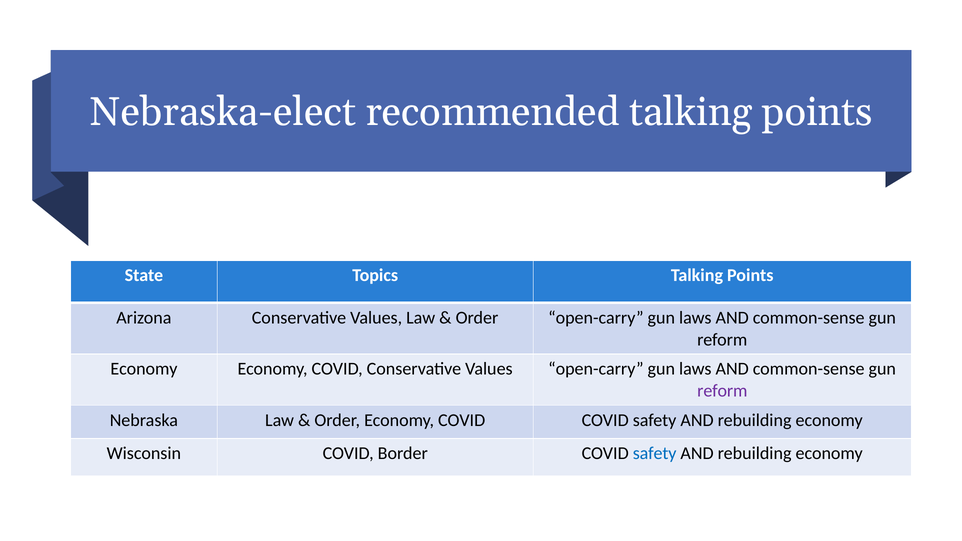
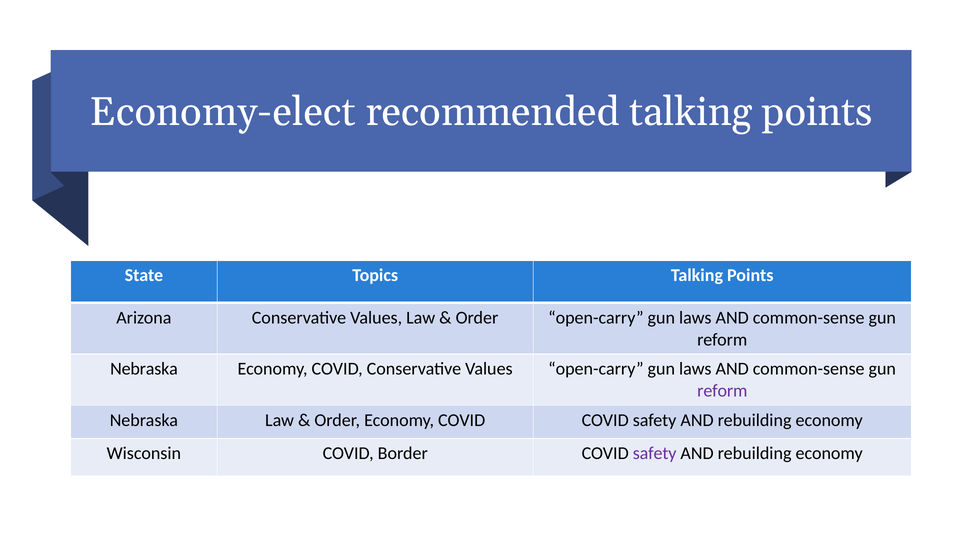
Nebraska-elect: Nebraska-elect -> Economy-elect (223, 112)
Economy: Economy -> Nebraska (144, 369)
safety colour: blue -> purple (655, 453)
